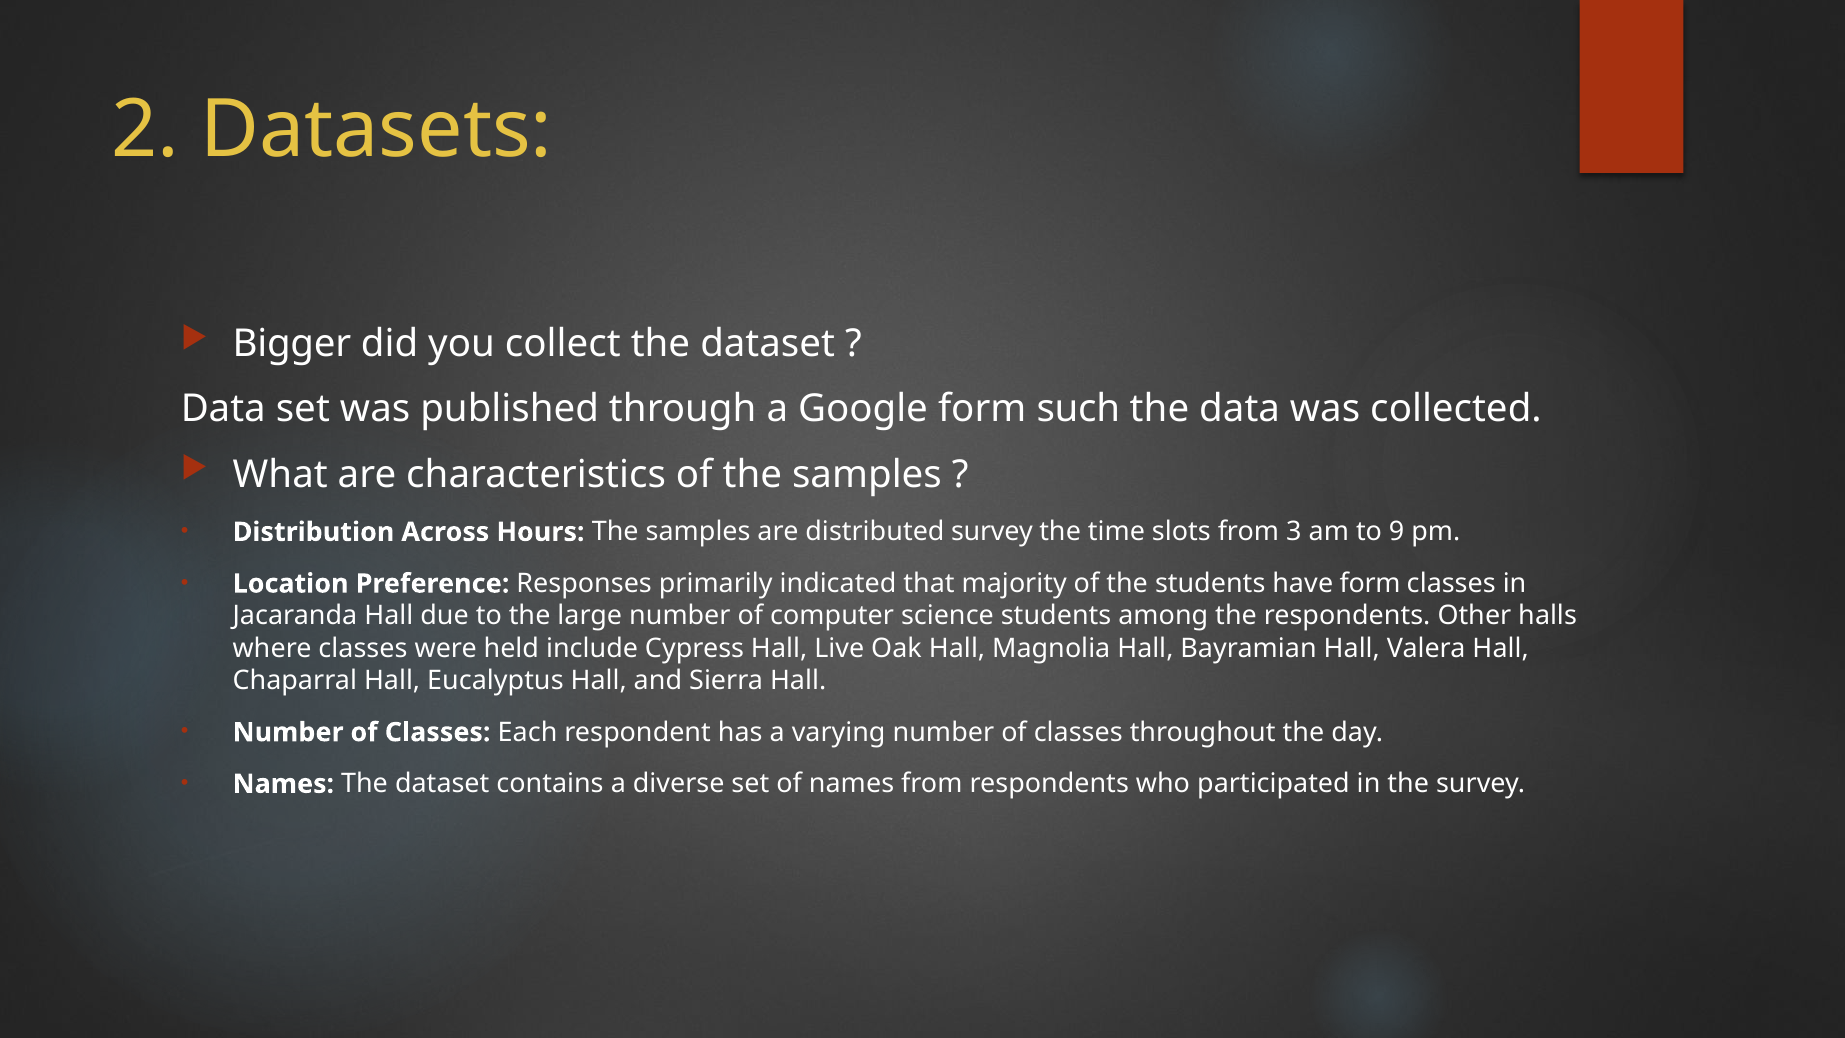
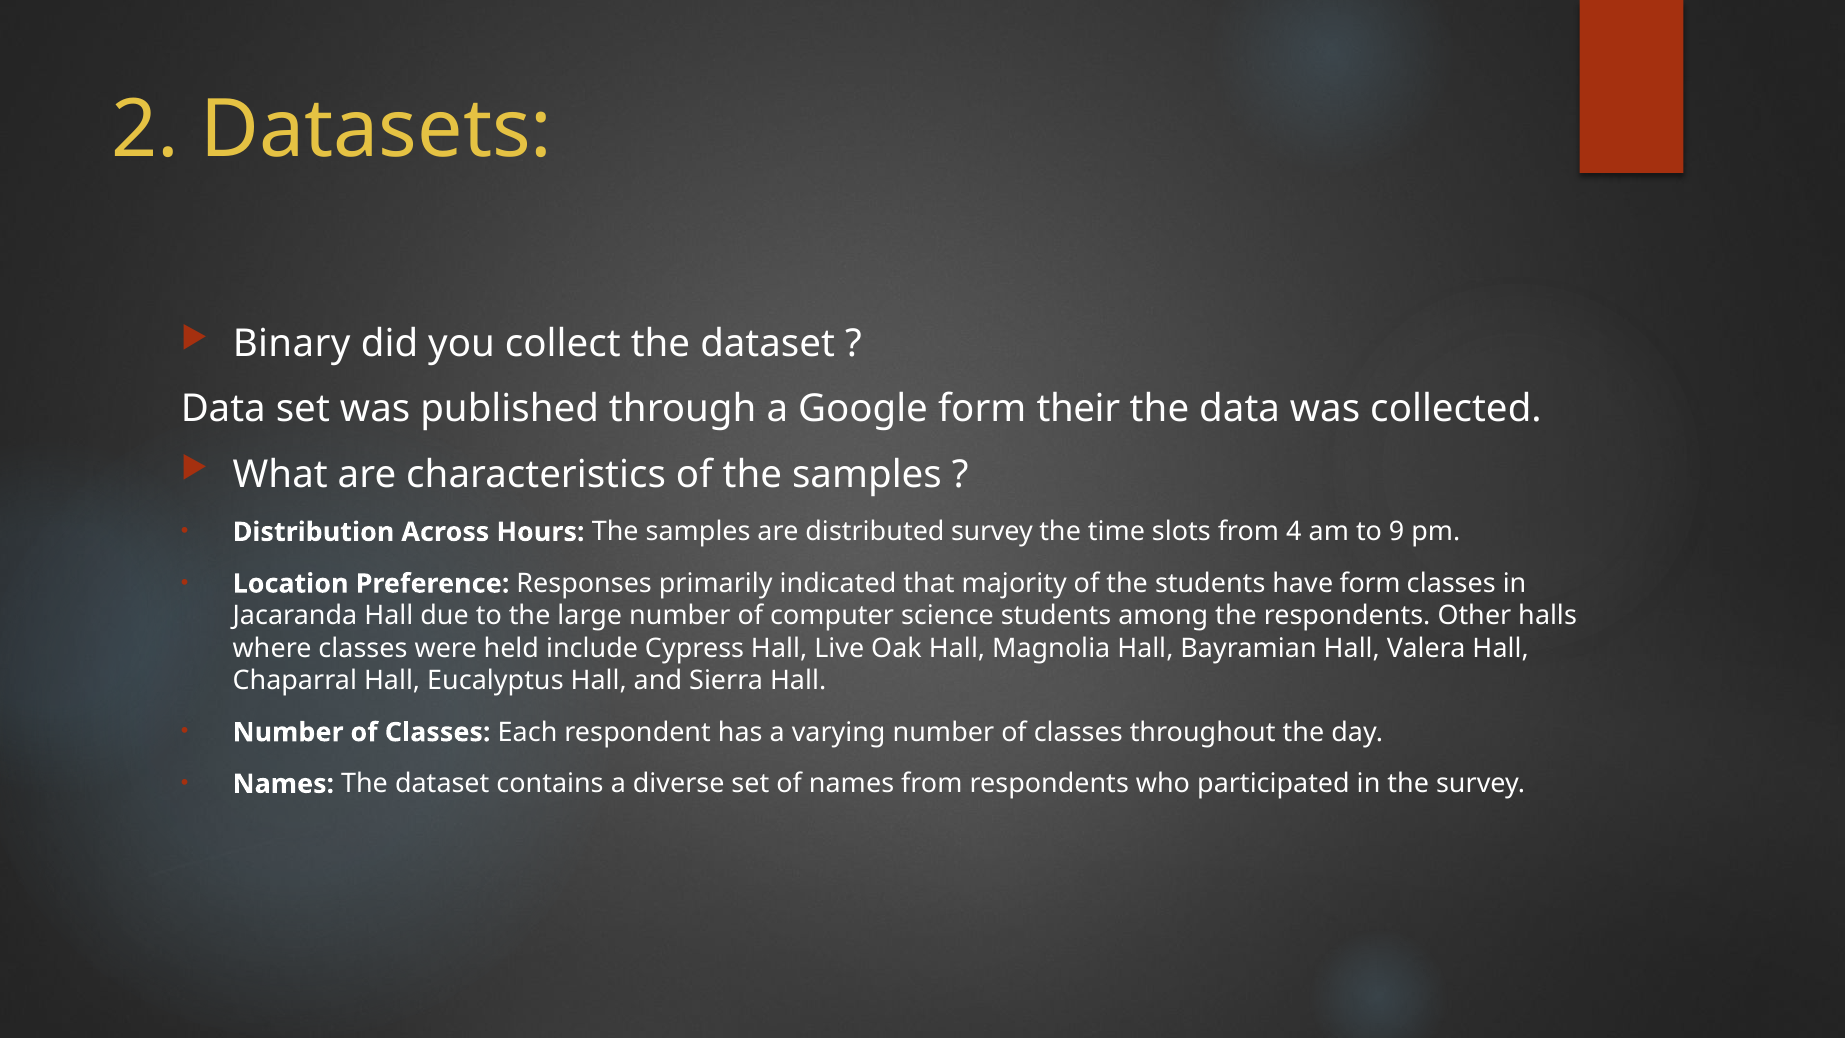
Bigger: Bigger -> Binary (292, 343)
such: such -> their (1078, 409)
3: 3 -> 4 (1294, 532)
